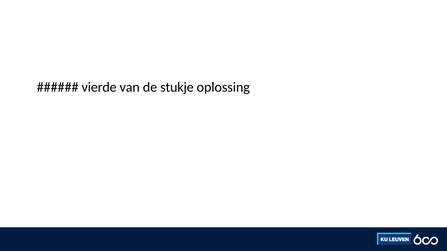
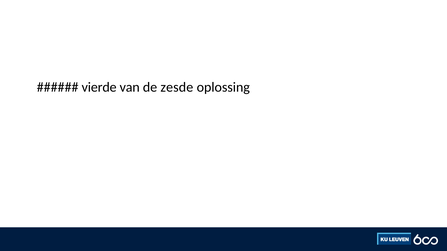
stukje: stukje -> zesde (177, 87)
